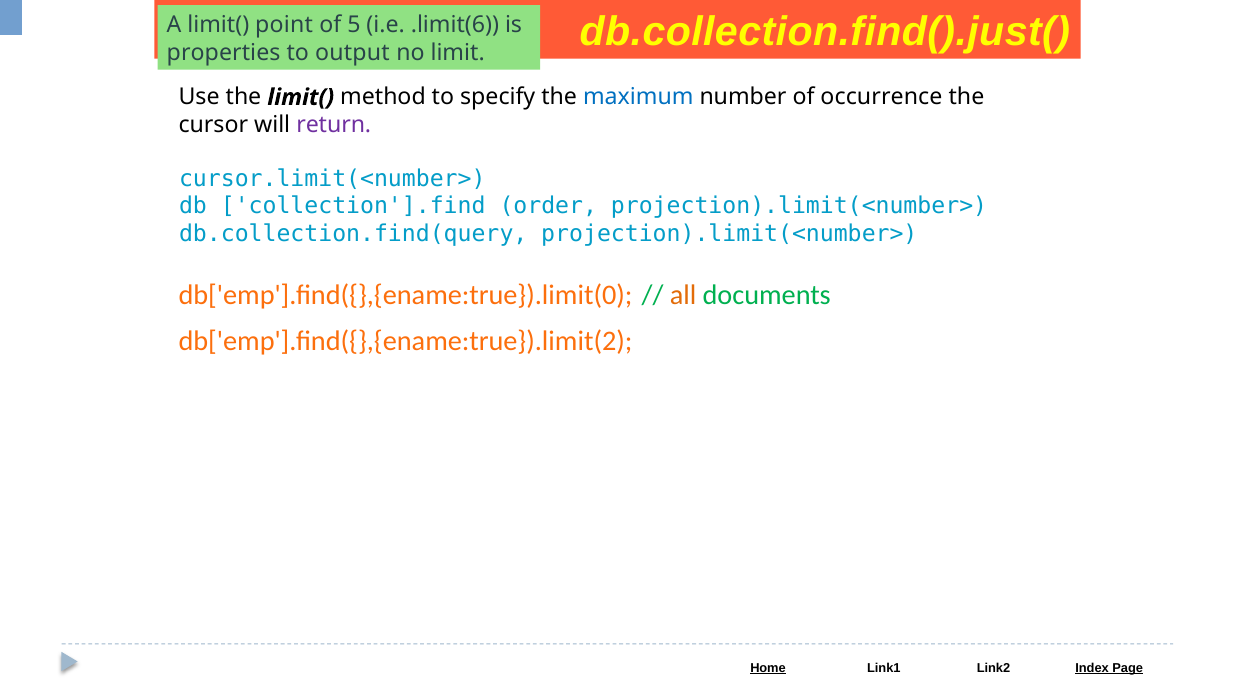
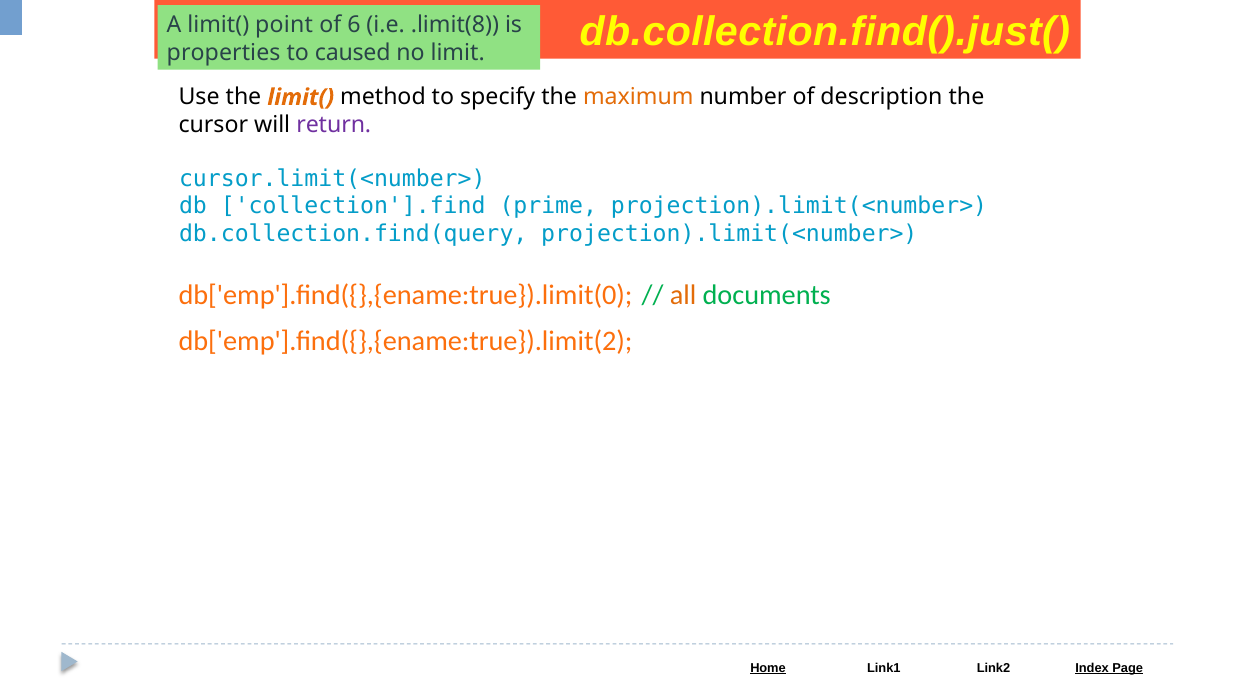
5: 5 -> 6 (354, 25)
.limit(6: .limit(6 -> .limit(8 (455, 25)
output: output -> caused (353, 53)
limit( colour: black -> orange (301, 97)
maximum colour: blue -> orange (638, 97)
occurrence: occurrence -> description (882, 97)
order: order -> prime (548, 206)
